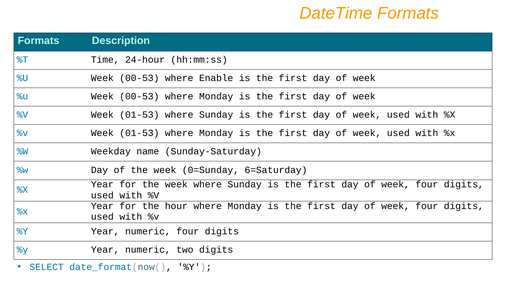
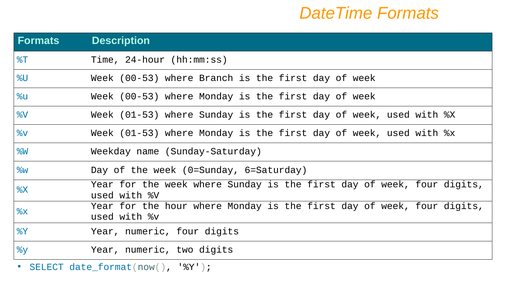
Enable: Enable -> Branch (216, 78)
